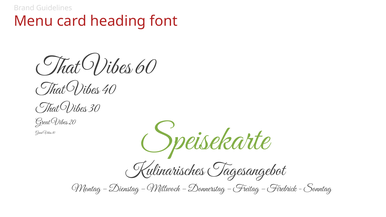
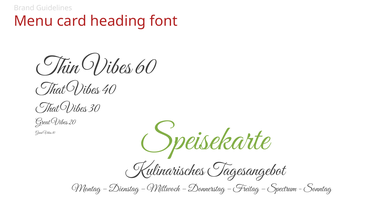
That: That -> Thin (57, 65)
Firebrick: Firebrick -> Spectrum (282, 188)
